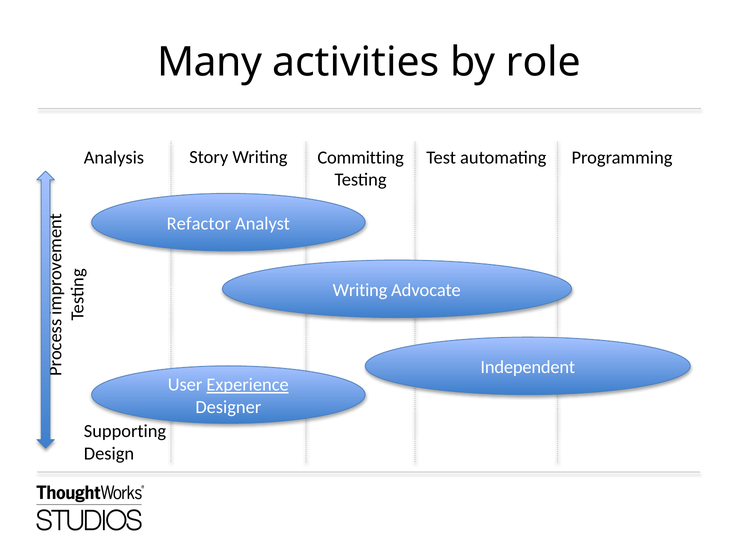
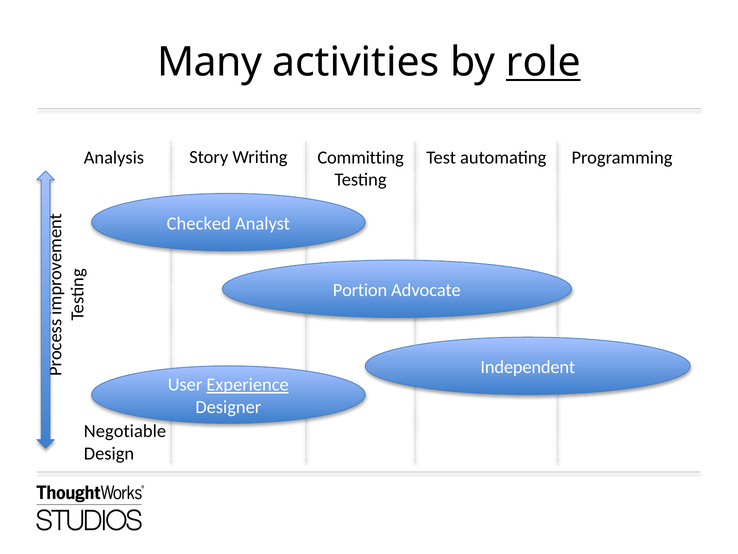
role underline: none -> present (543, 62)
Refactor: Refactor -> Checked (199, 223)
Writing: Writing -> Portion (360, 290)
Supporting: Supporting -> Negotiable (125, 431)
